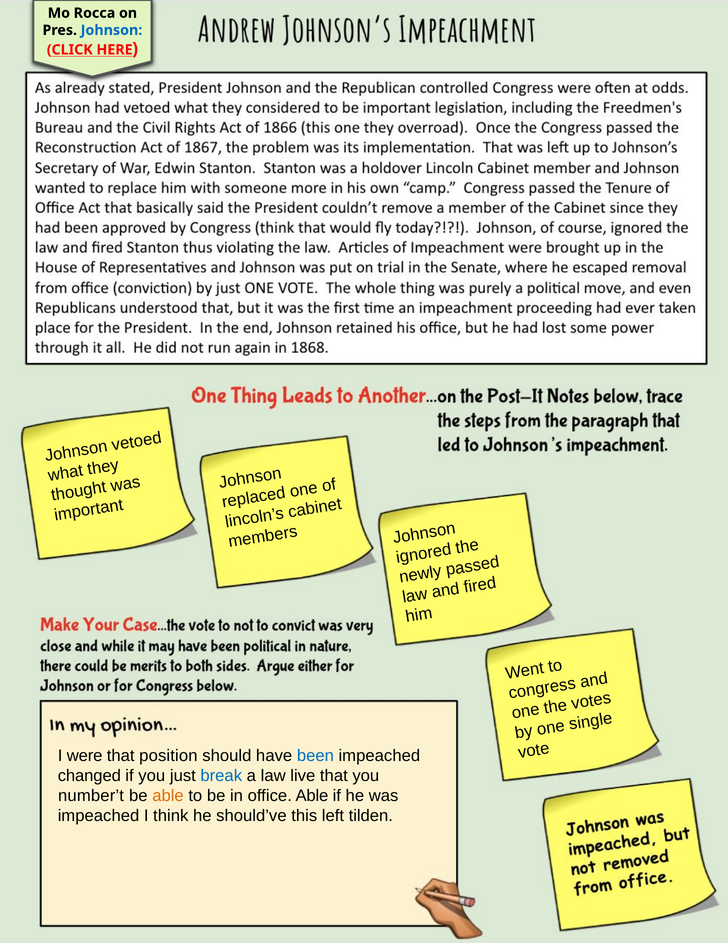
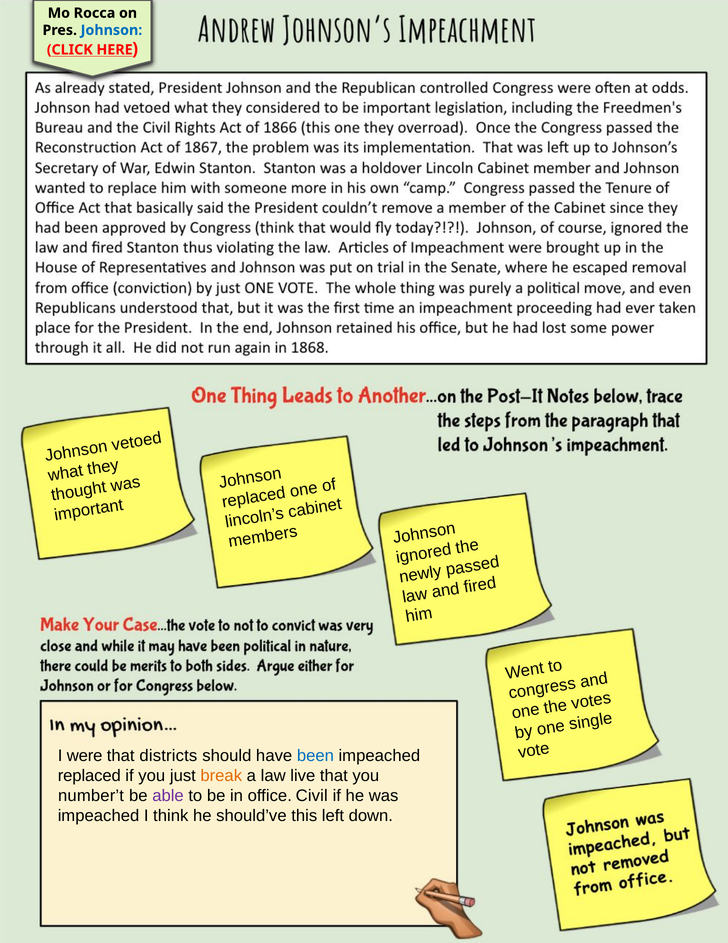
position: position -> districts (168, 755)
changed: changed -> replaced (89, 775)
break colour: blue -> orange (221, 775)
able colour: orange -> purple (168, 795)
office Able: Able -> Civil (312, 795)
tilden: tilden -> down (371, 815)
